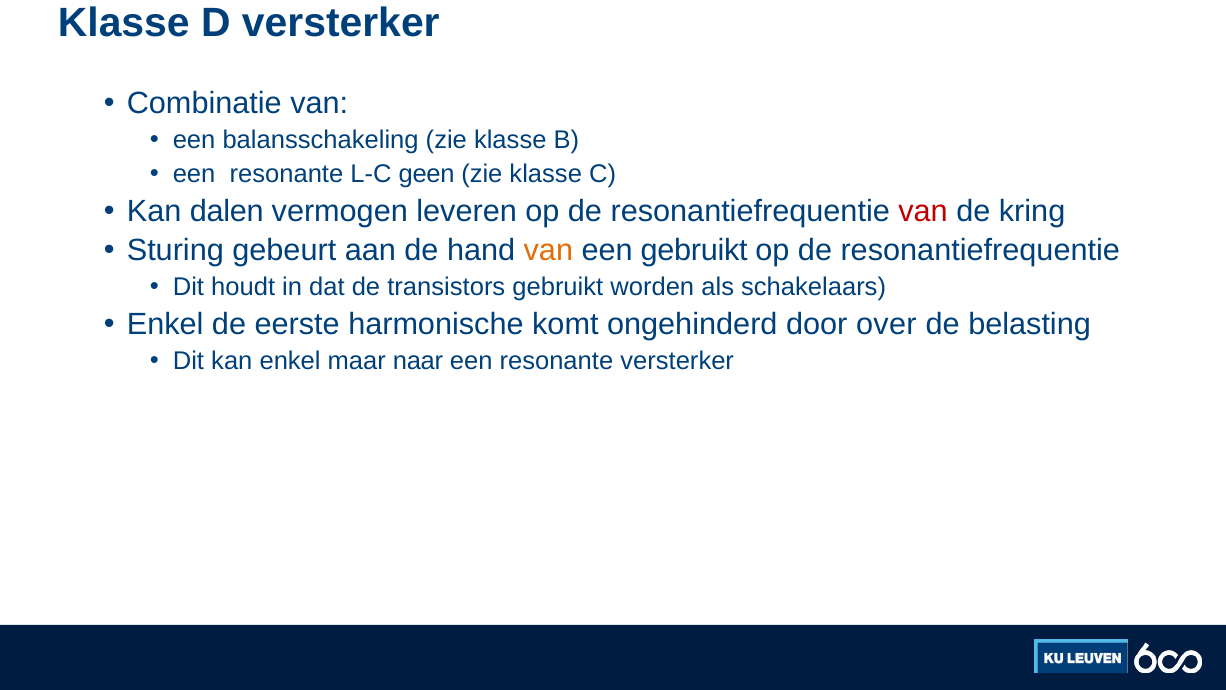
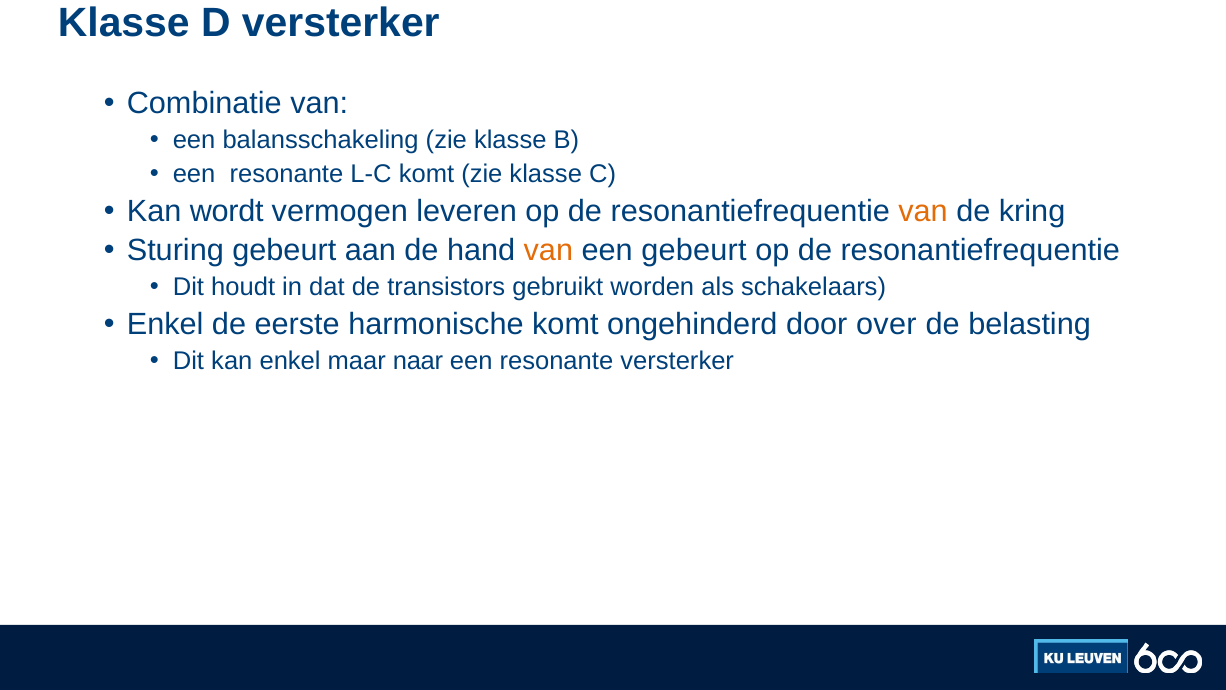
L-C geen: geen -> komt (426, 174)
dalen: dalen -> wordt (227, 211)
van colour: red -> orange (923, 211)
een gebruikt: gebruikt -> gebeurt (694, 251)
